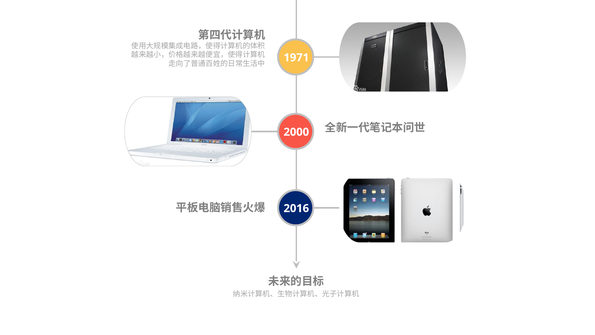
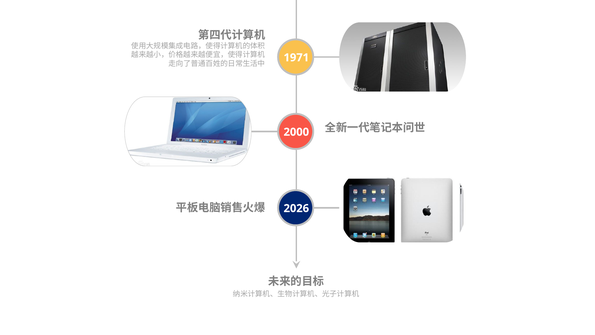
2016: 2016 -> 2026 (296, 208)
